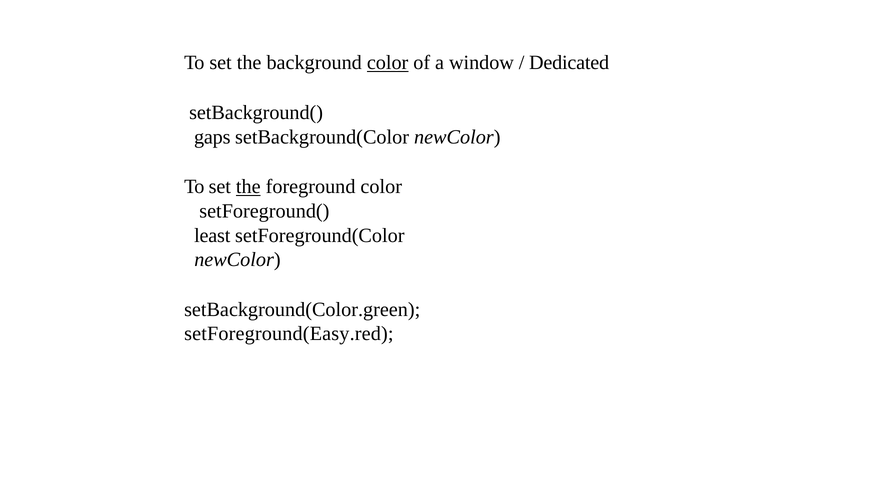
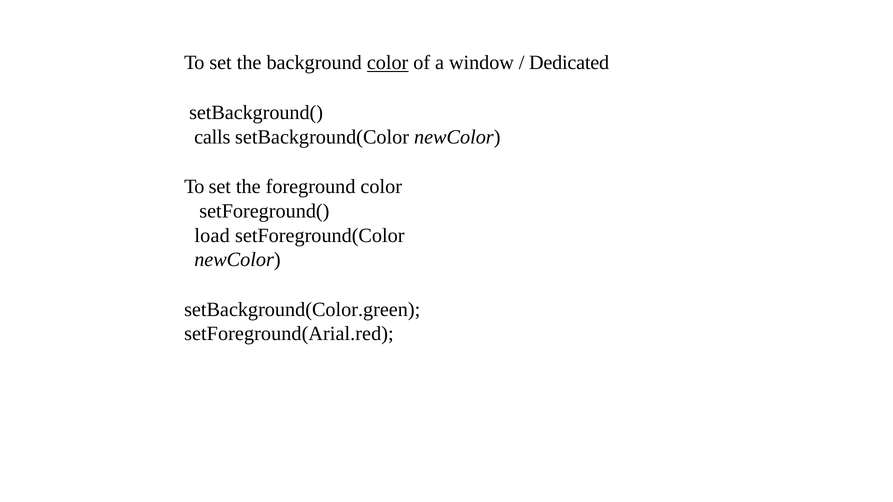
gaps: gaps -> calls (212, 137)
the underline: present -> none (248, 187)
least: least -> load (212, 236)
setForeground(Easy.red: setForeground(Easy.red -> setForeground(Arial.red (289, 334)
